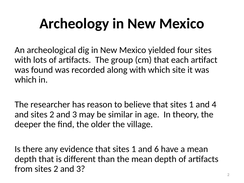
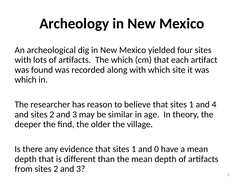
The group: group -> which (122, 60)
6: 6 -> 0 (156, 149)
